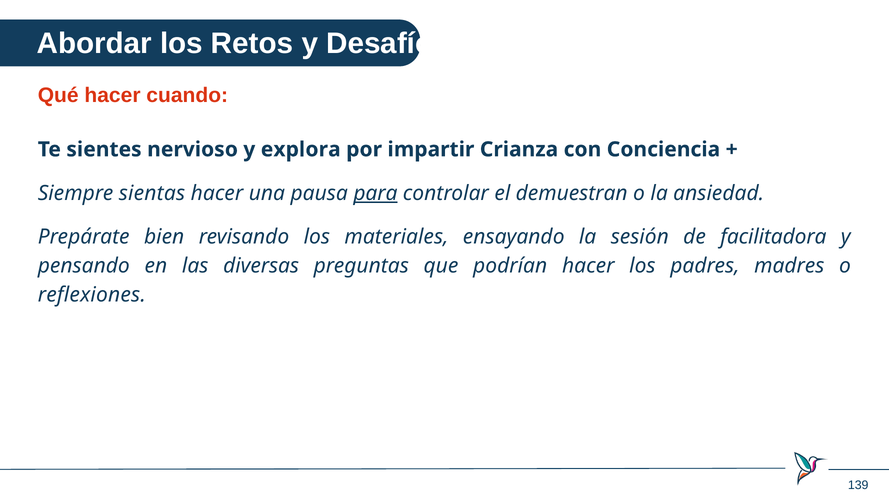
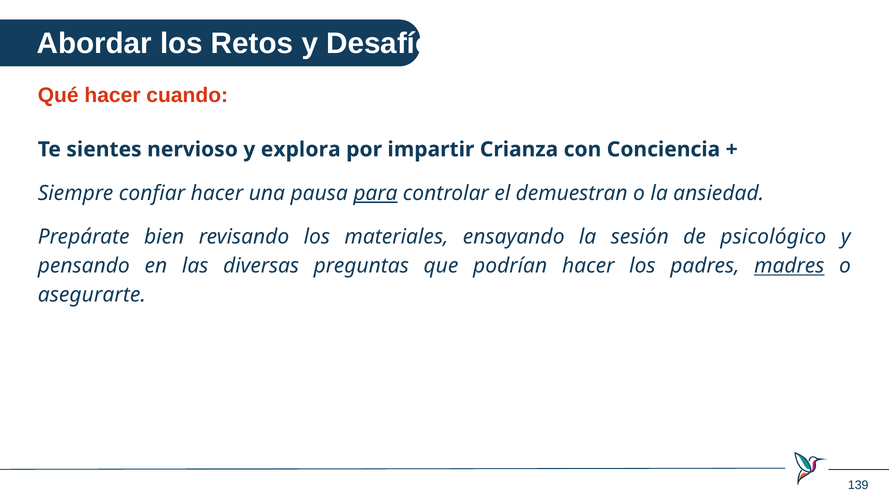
sientas: sientas -> confiar (152, 193)
facilitadora: facilitadora -> psicológico (773, 237)
madres underline: none -> present (789, 266)
reflexiones: reflexiones -> asegurarte (92, 295)
